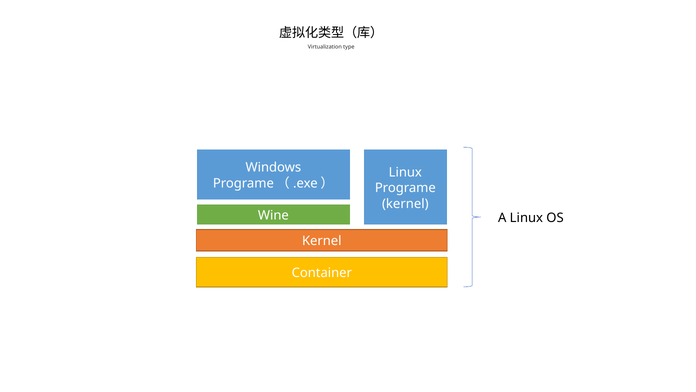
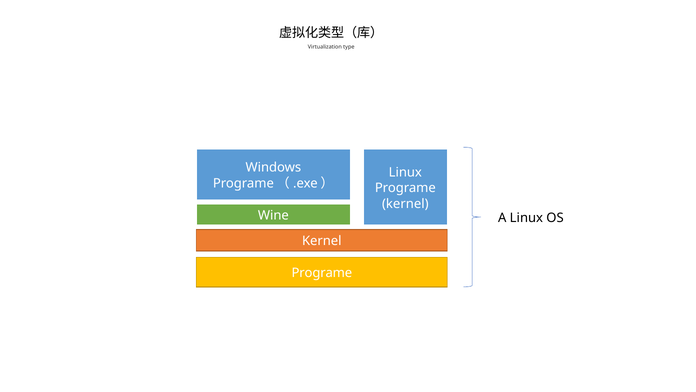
Container: Container -> Programe (322, 273)
